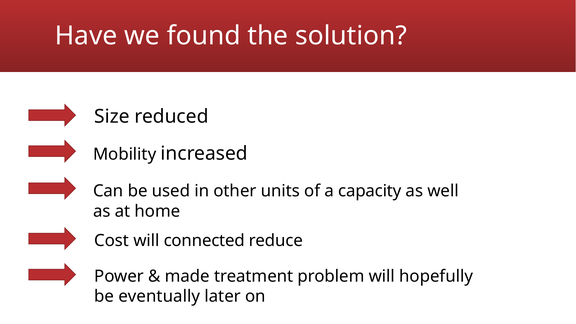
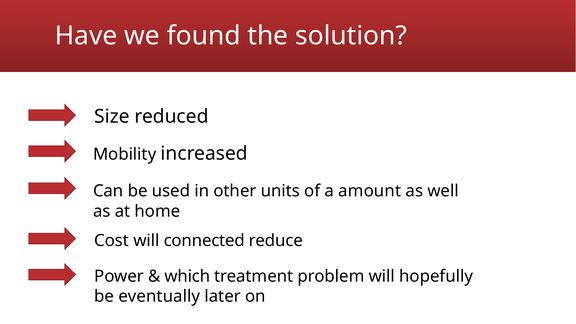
capacity: capacity -> amount (370, 191)
made: made -> which (187, 276)
